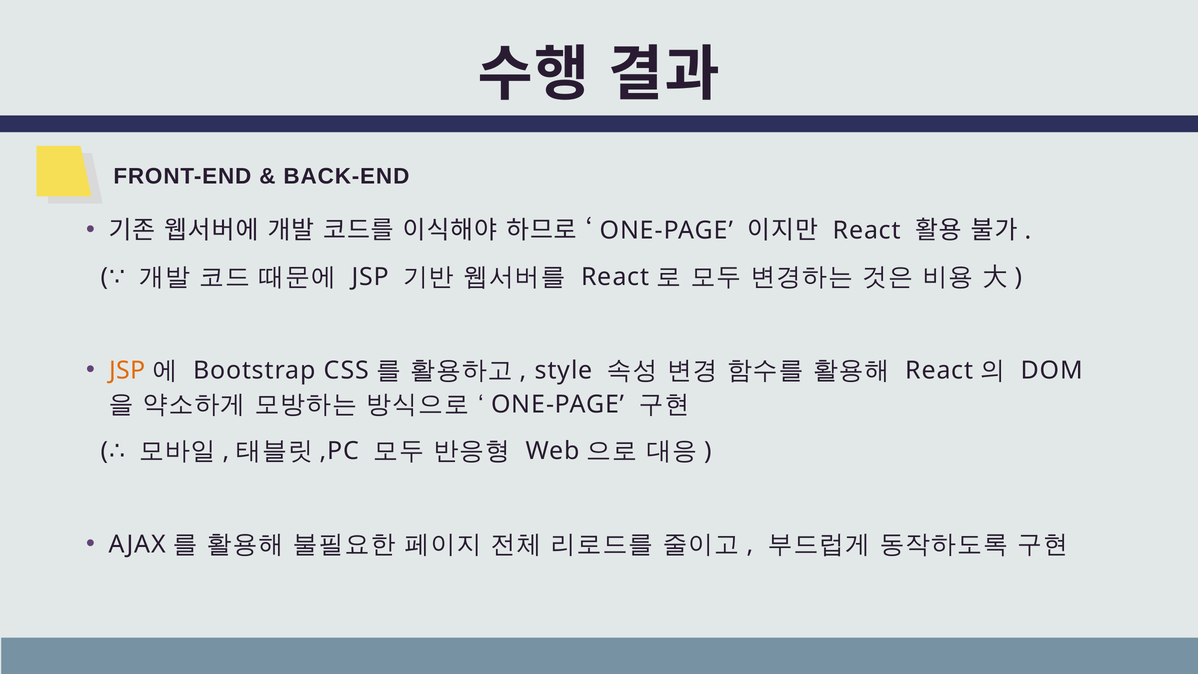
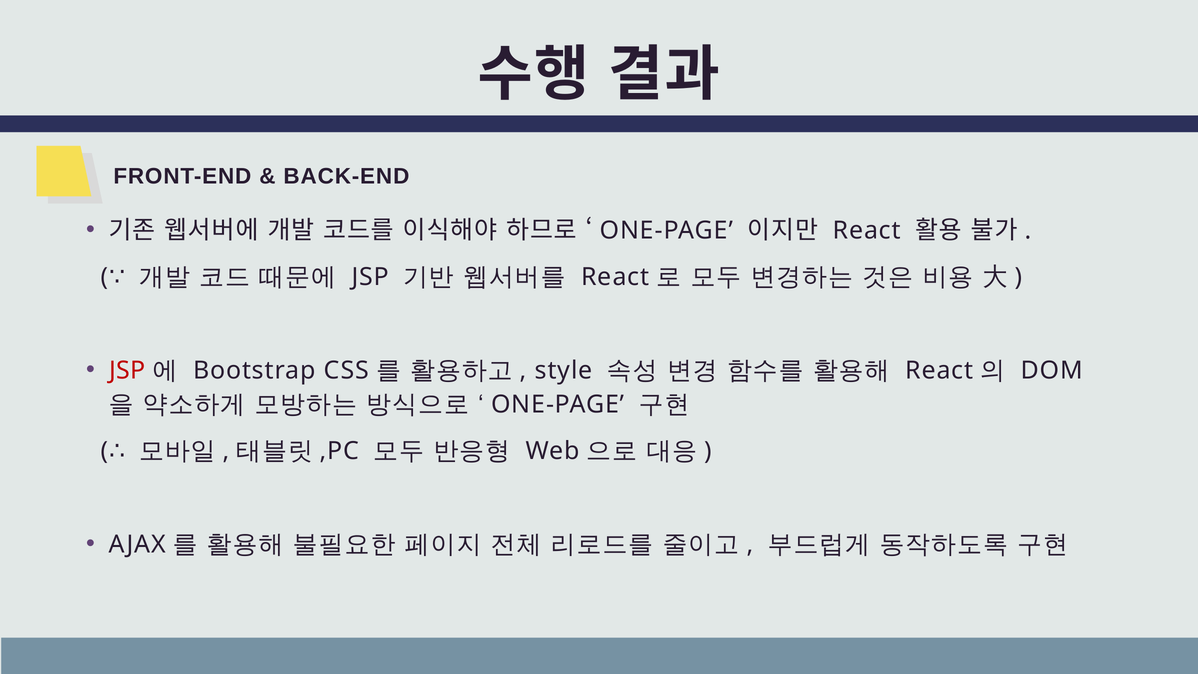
JSP colour: orange -> red (127, 370)
